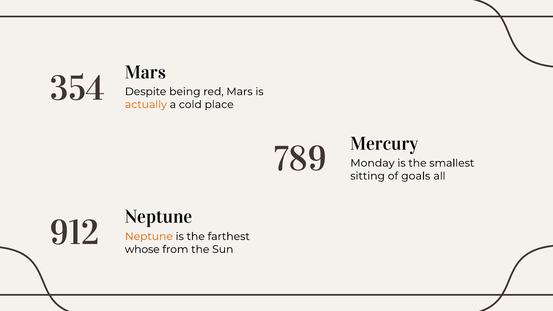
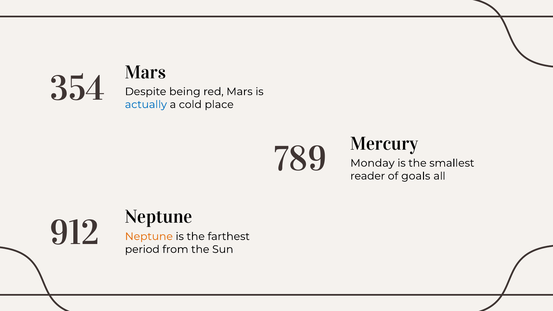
actually colour: orange -> blue (146, 105)
sitting: sitting -> reader (368, 176)
whose: whose -> period (142, 249)
